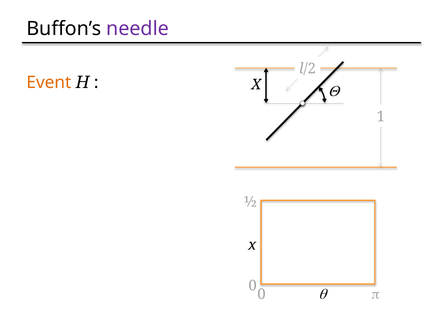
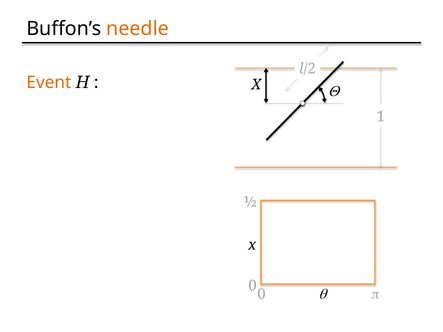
needle colour: purple -> orange (138, 29)
